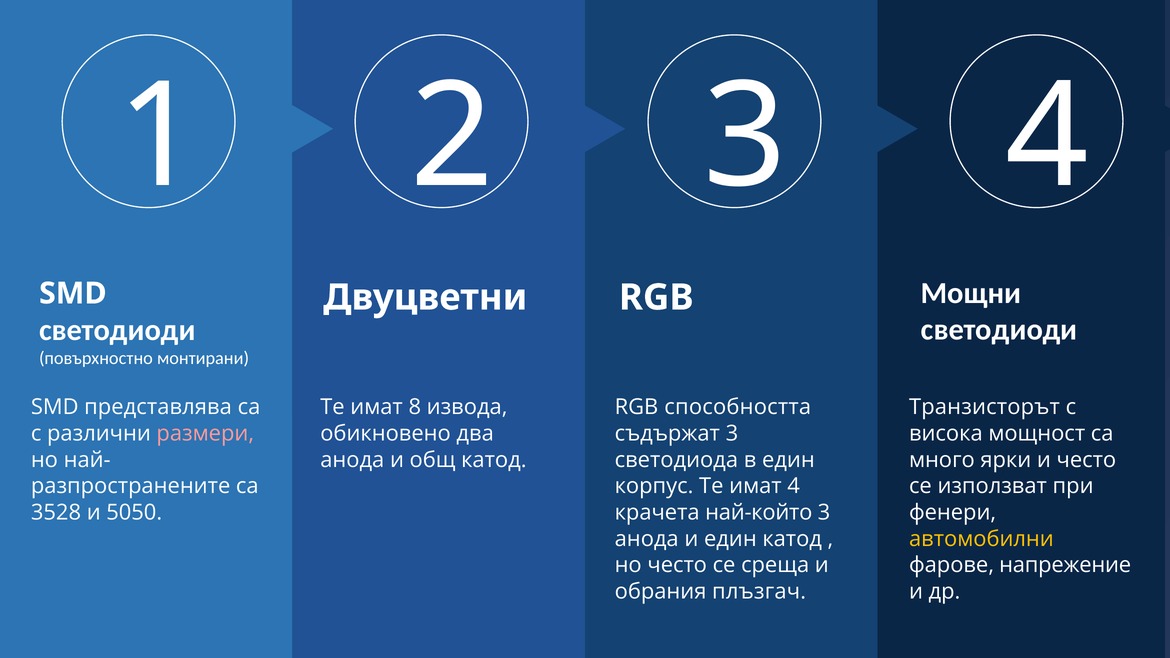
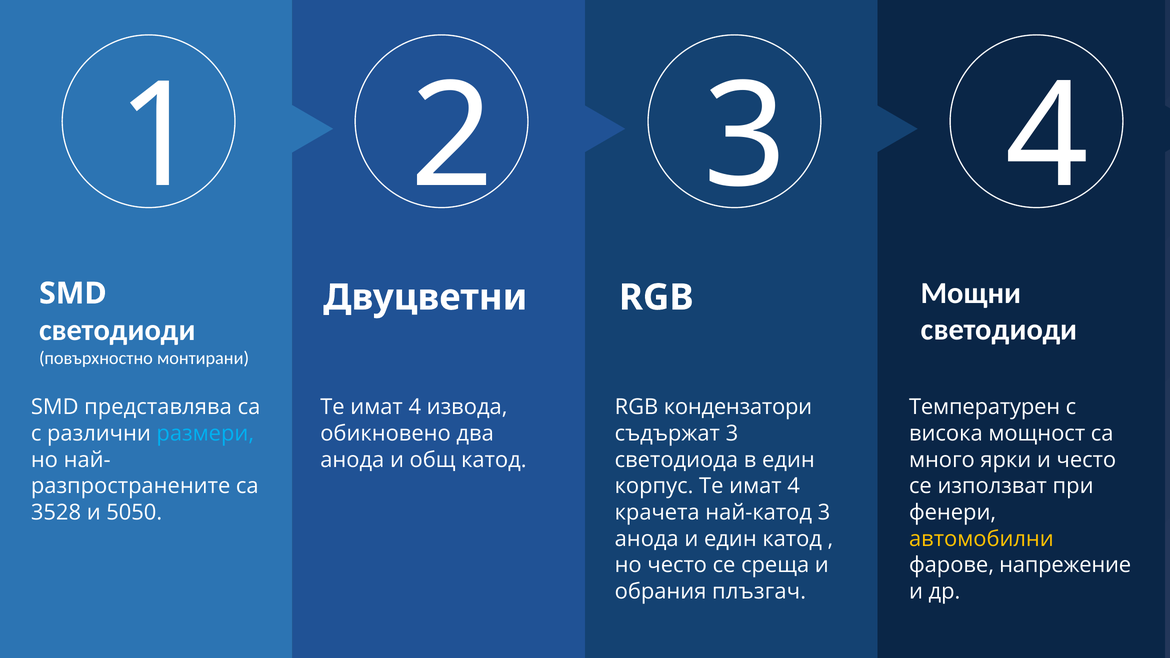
8: 8 -> 4 (415, 407)
способността: способността -> кондензатори (738, 407)
Транзисторът: Транзисторът -> Температурен (985, 407)
размери colour: pink -> light blue (205, 434)
най-който: най-който -> най-катод (759, 513)
